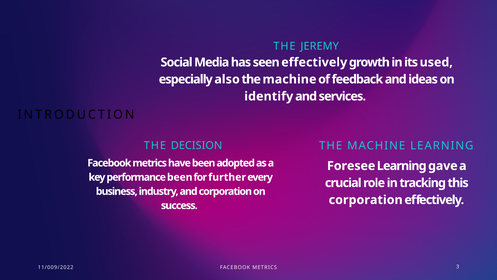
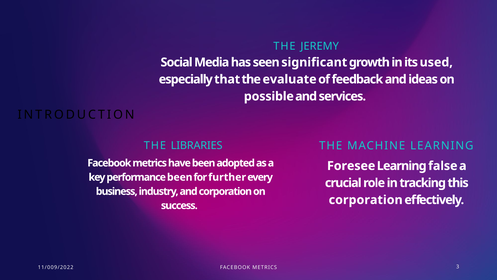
seen effectively: effectively -> significant (314, 62)
also: also -> that (227, 79)
machine: machine -> evaluate (290, 79)
identify: identify -> possible (269, 96)
DECISION: DECISION -> LIBRARIES (197, 145)
gave: gave -> false (443, 166)
